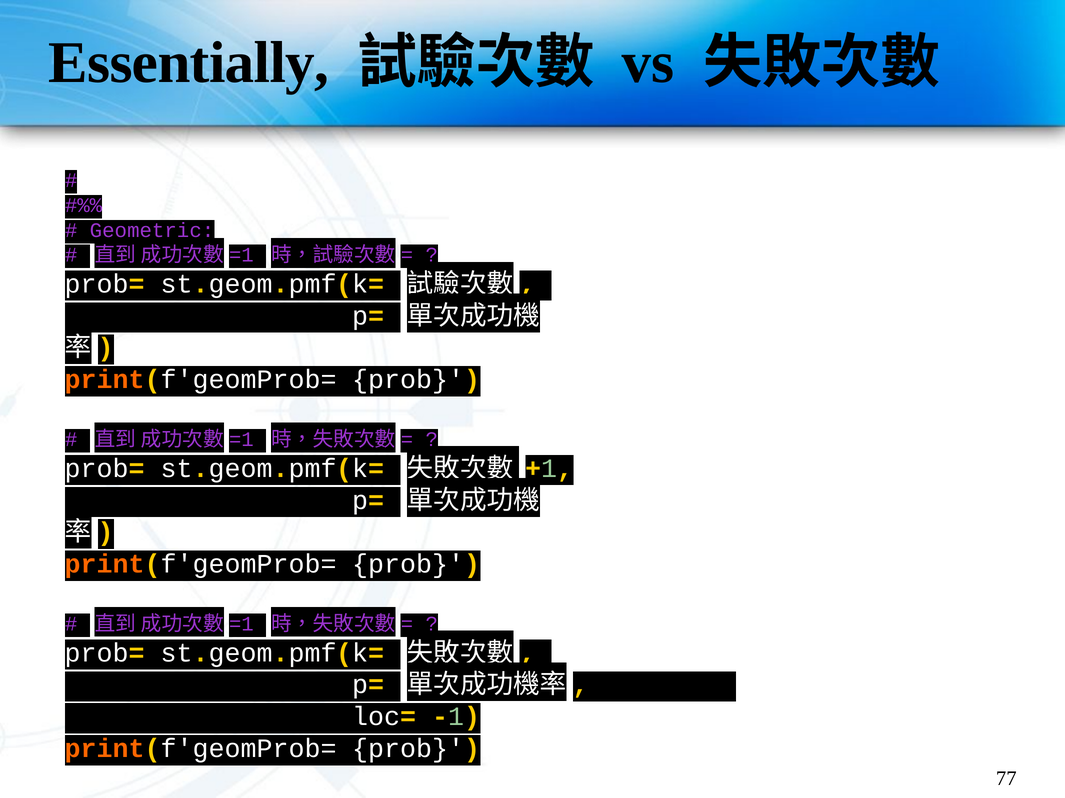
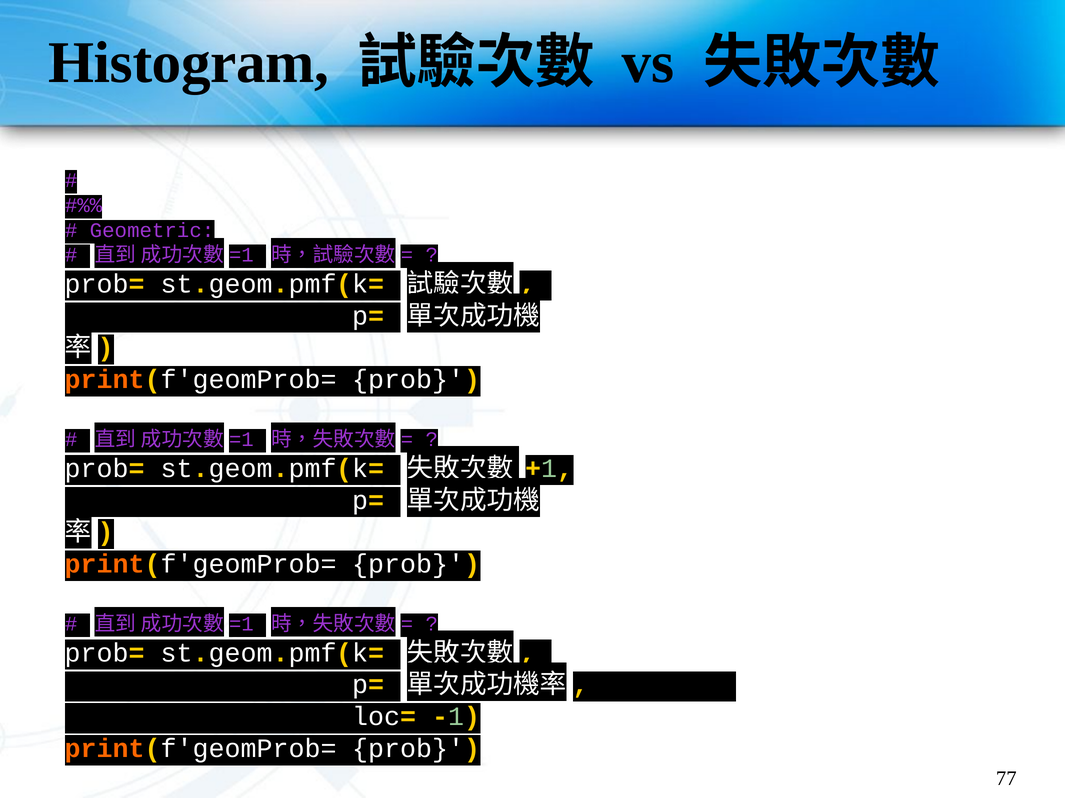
Essentially: Essentially -> Histogram (189, 63)
